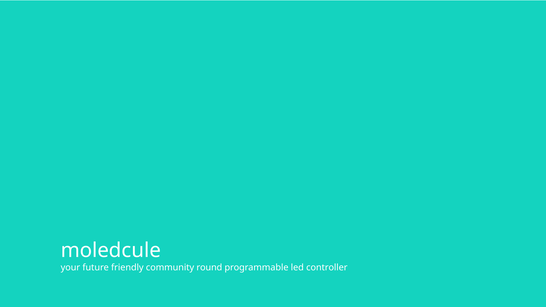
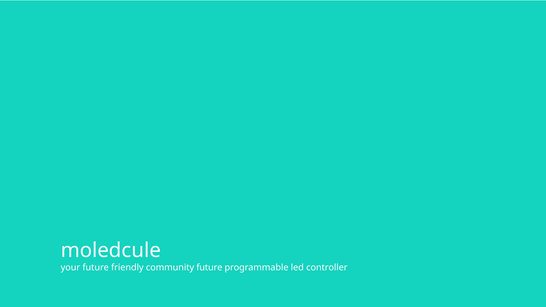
community round: round -> future (209, 268)
